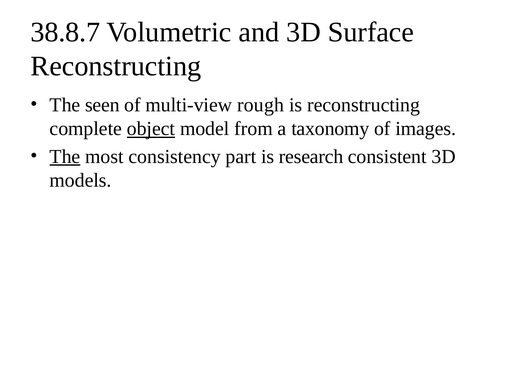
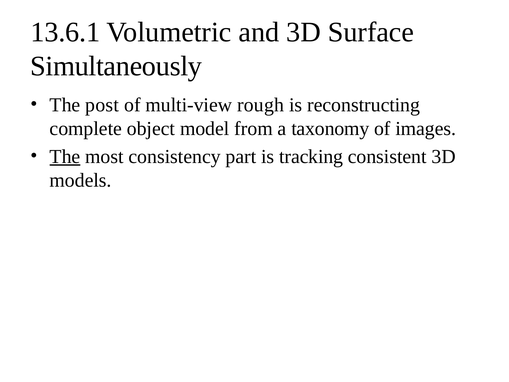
38.8.7: 38.8.7 -> 13.6.1 (65, 32)
Reconstructing: Reconstructing -> Simultaneously (116, 66)
seen: seen -> post (102, 105)
object underline: present -> none (151, 129)
research: research -> tracking (311, 156)
